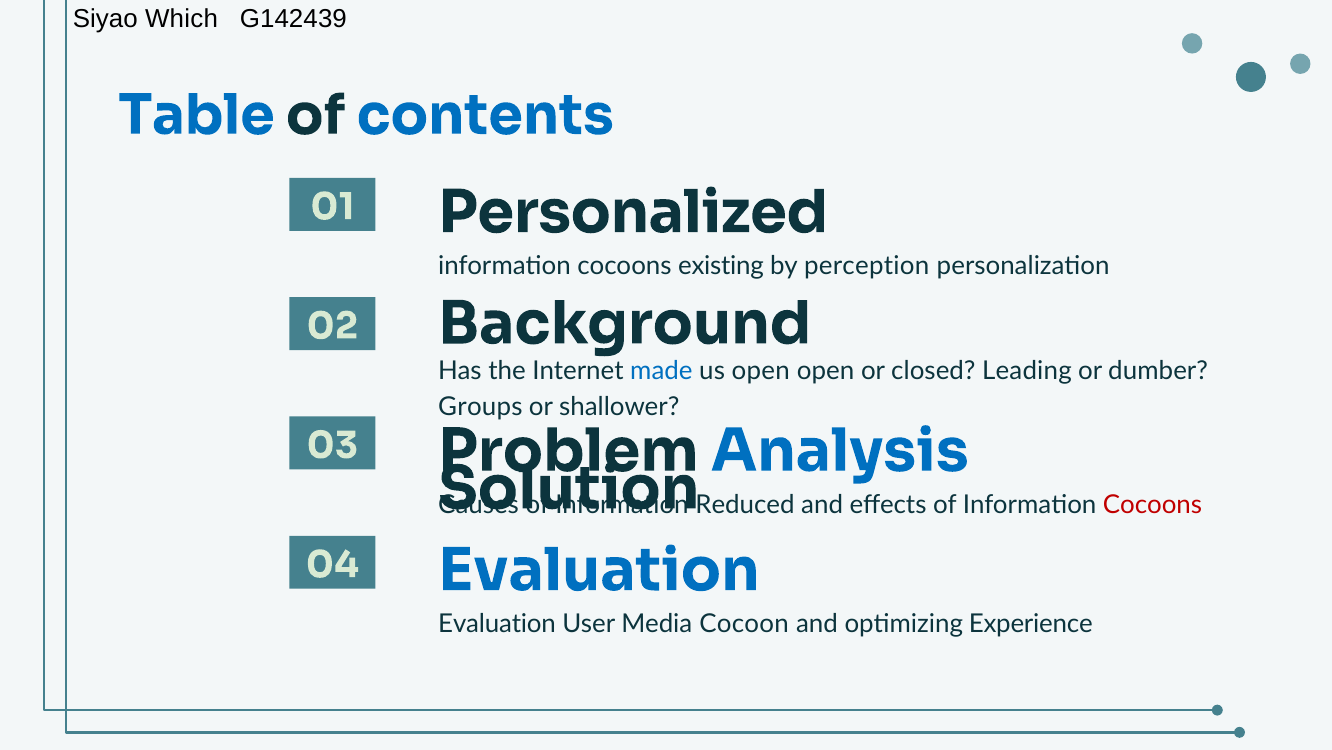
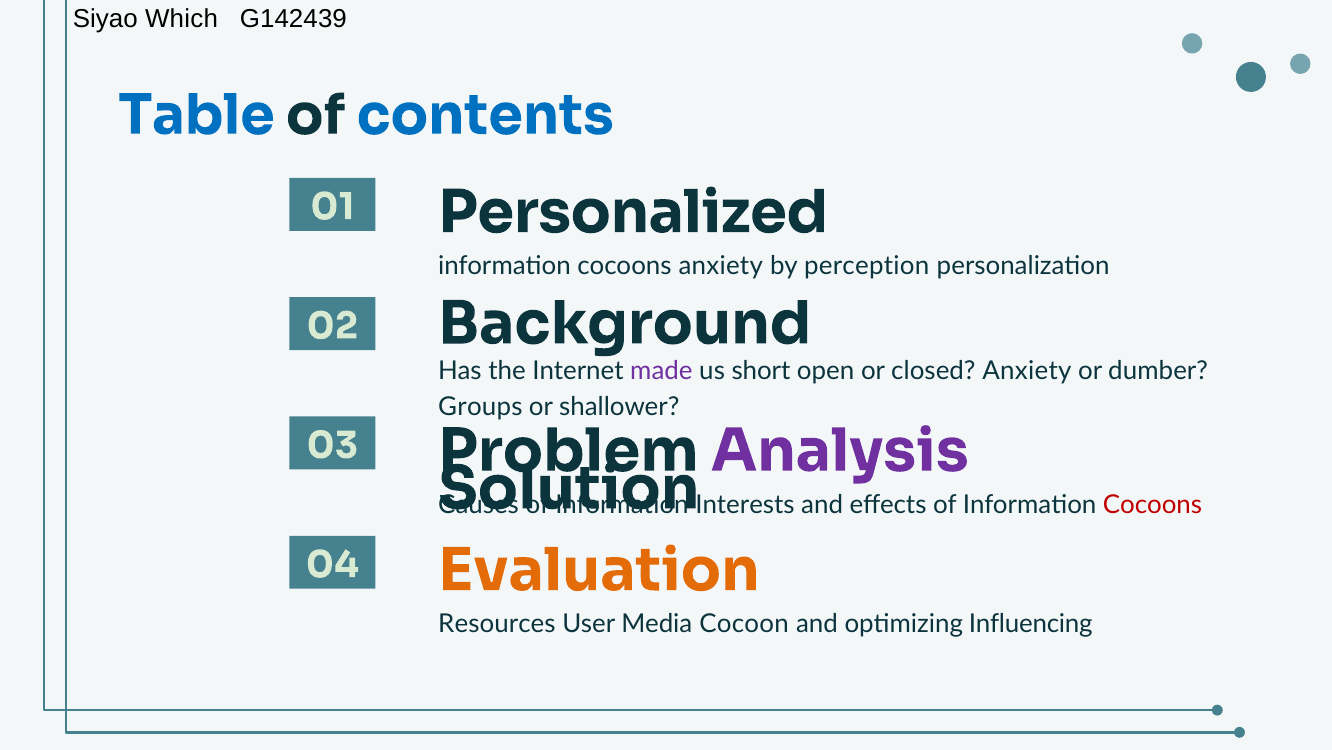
cocoons existing: existing -> anxiety (721, 265)
made colour: blue -> purple (661, 371)
us open: open -> short (761, 371)
closed Leading: Leading -> Anxiety (1027, 371)
Analysis colour: blue -> purple (840, 451)
Reduced: Reduced -> Interests (745, 504)
Evaluation colour: blue -> orange (599, 570)
Evaluation: Evaluation -> Resources (497, 624)
Experience: Experience -> Influencing (1031, 624)
